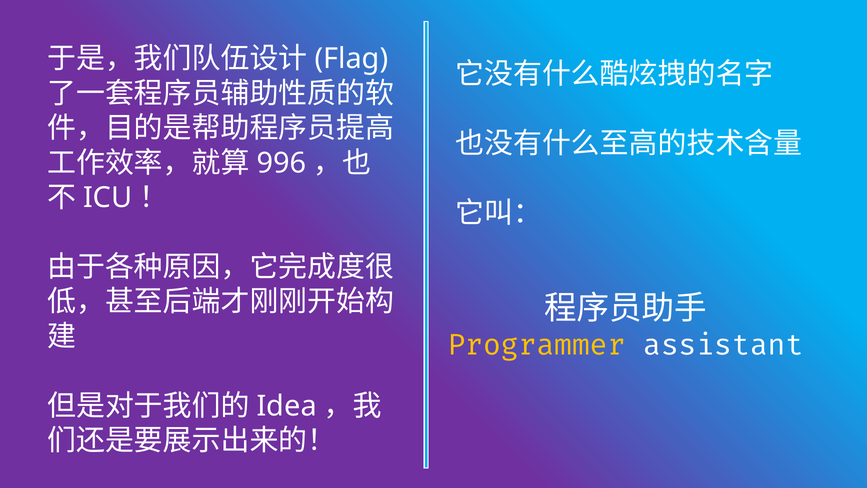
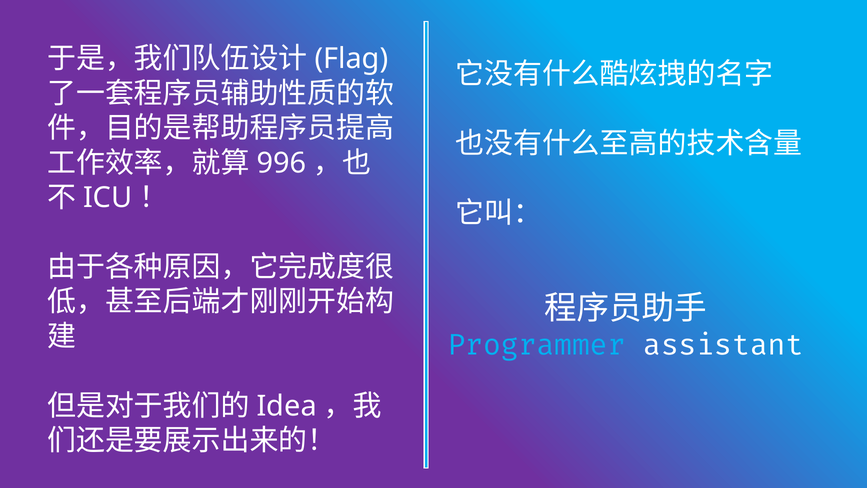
Programmer colour: yellow -> light blue (537, 345)
